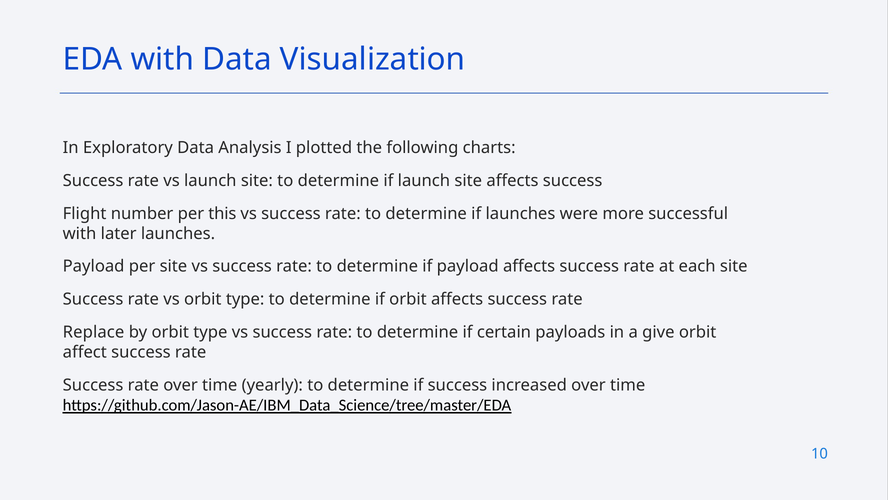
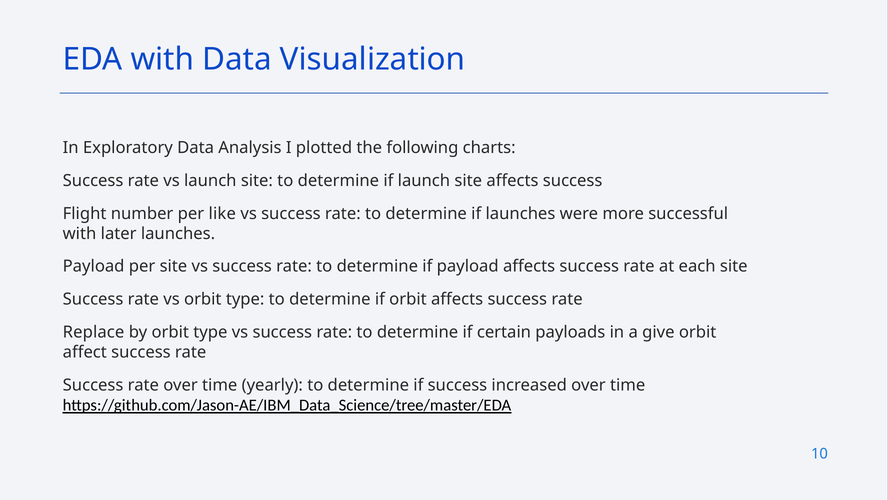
this: this -> like (222, 213)
